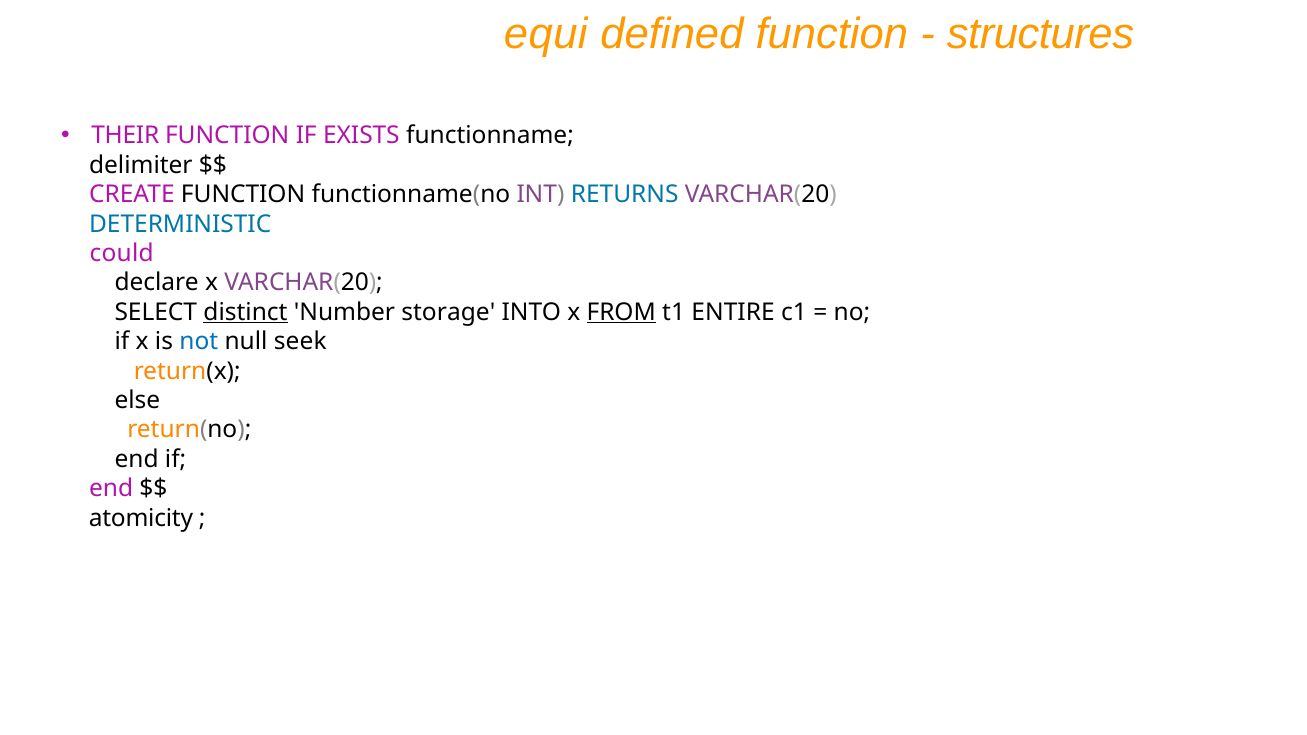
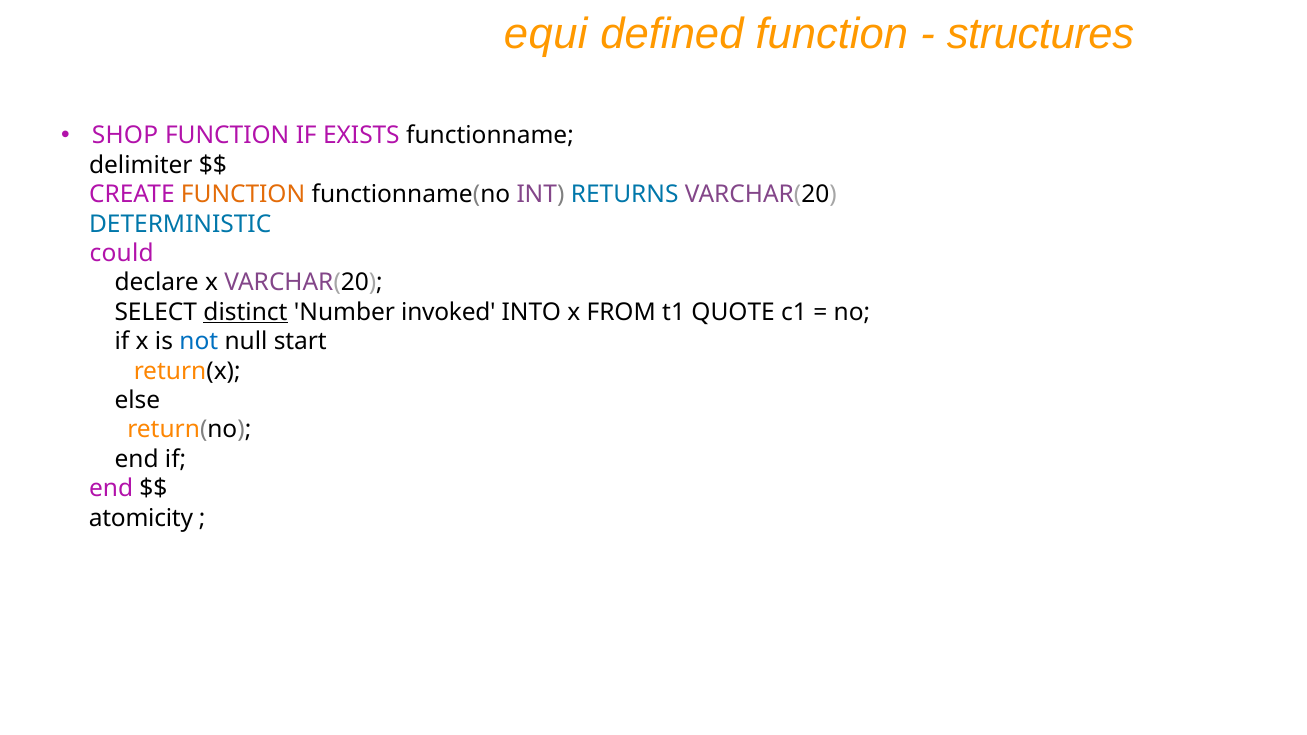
THEIR: THEIR -> SHOP (125, 136)
FUNCTION colour: black -> orange (243, 195)
storage: storage -> invoked (448, 312)
FROM underline: present -> none (621, 312)
ENTIRE: ENTIRE -> QUOTE (733, 312)
seek: seek -> start (300, 342)
